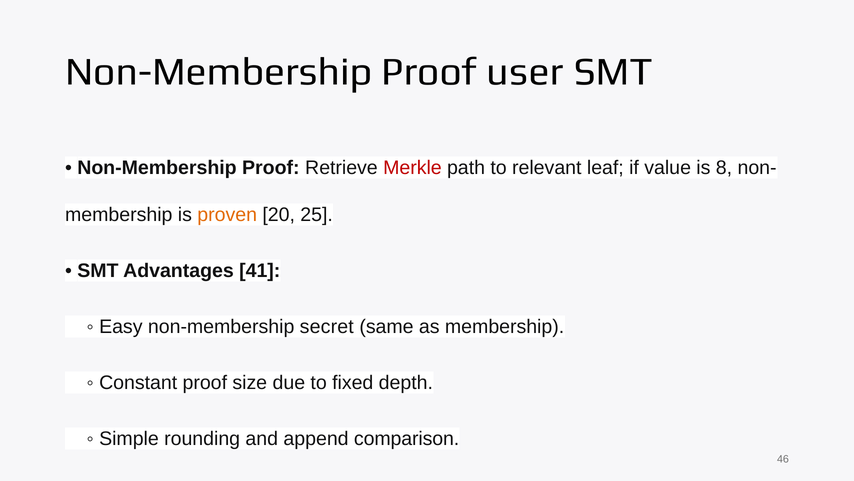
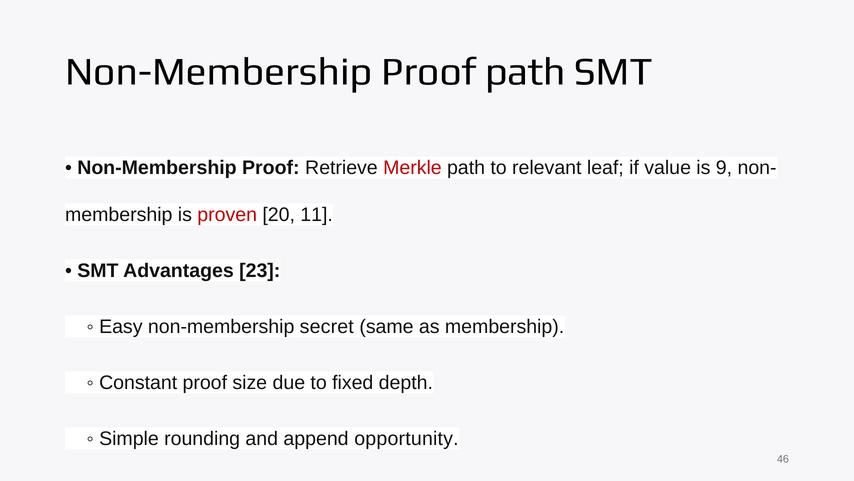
Proof user: user -> path (525, 72)
8: 8 -> 9 (724, 168)
proven colour: orange -> red (227, 215)
25: 25 -> 11 (317, 215)
41: 41 -> 23 (260, 270)
comparison: comparison -> opportunity (406, 438)
